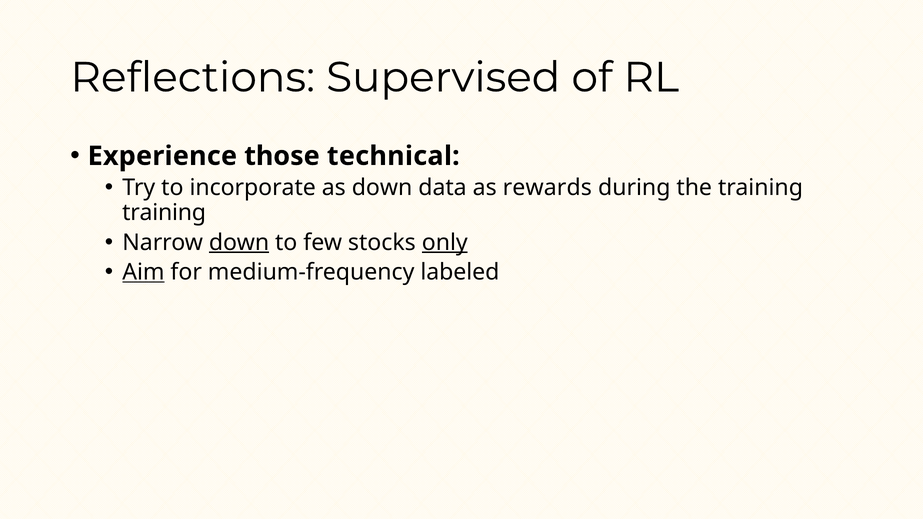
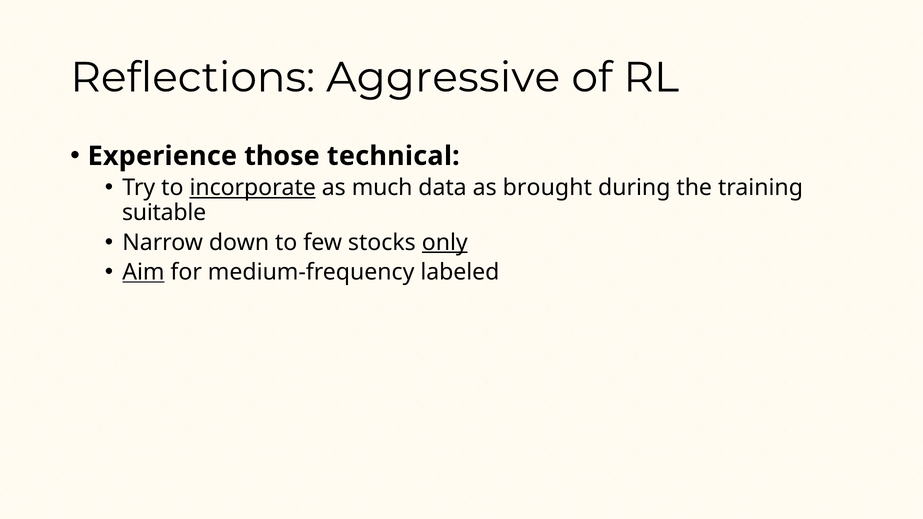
Supervised: Supervised -> Aggressive (443, 78)
incorporate underline: none -> present (253, 188)
as down: down -> much (382, 188)
rewards: rewards -> brought (547, 188)
training: training -> suitable (164, 213)
down underline: present -> none (239, 242)
